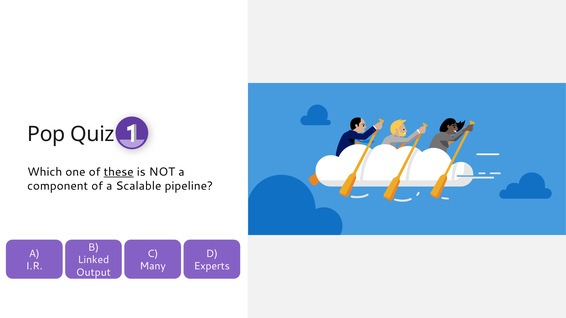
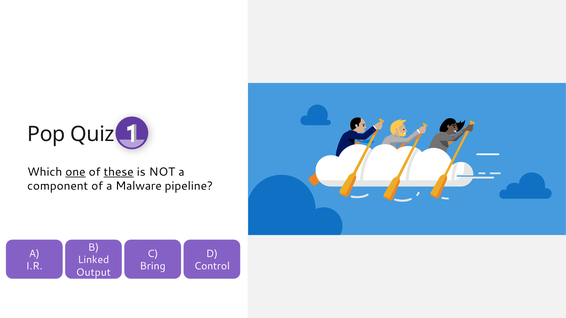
one underline: none -> present (75, 172)
Scalable: Scalable -> Malware (139, 186)
Many: Many -> Bring (153, 266)
Experts: Experts -> Control (212, 266)
